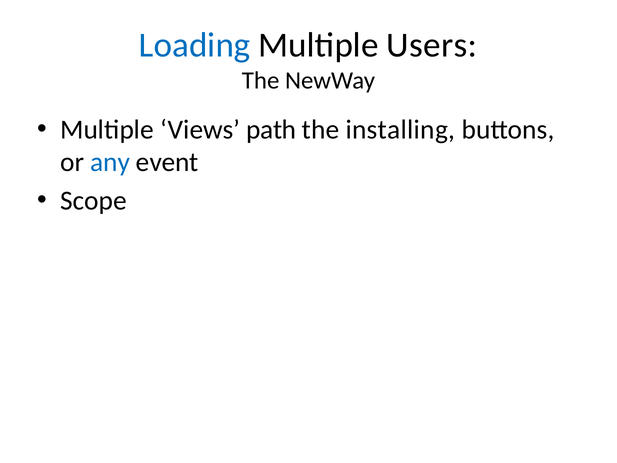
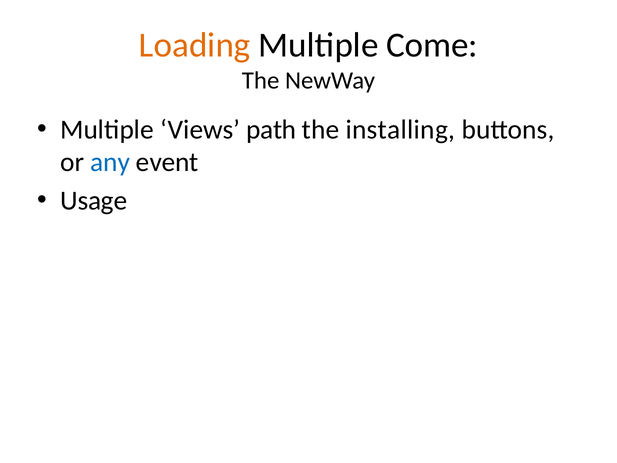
Loading colour: blue -> orange (195, 45)
Users: Users -> Come (432, 45)
Scope: Scope -> Usage (94, 201)
